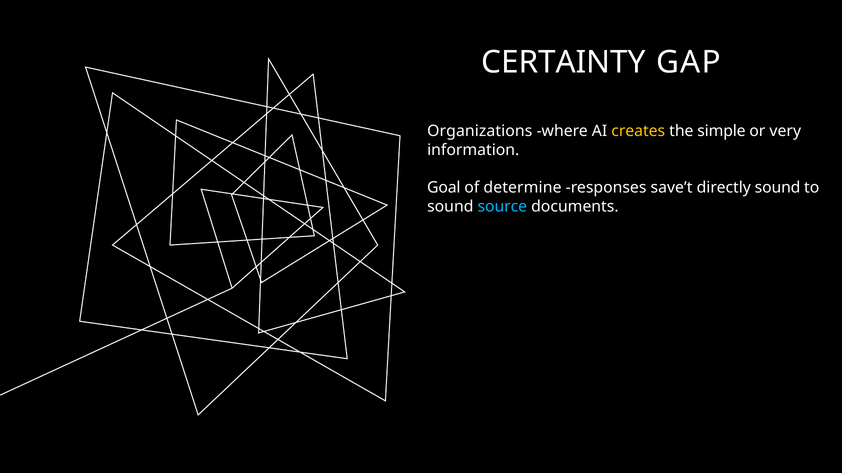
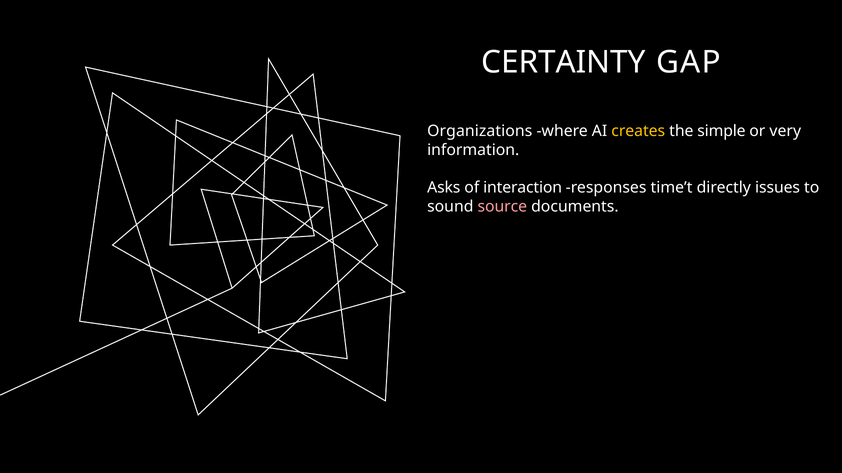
Goal: Goal -> Asks (444, 188)
determine: determine -> interaction (523, 188)
save’t: save’t -> time’t (672, 188)
directly sound: sound -> issues (778, 188)
source colour: light blue -> pink (502, 207)
